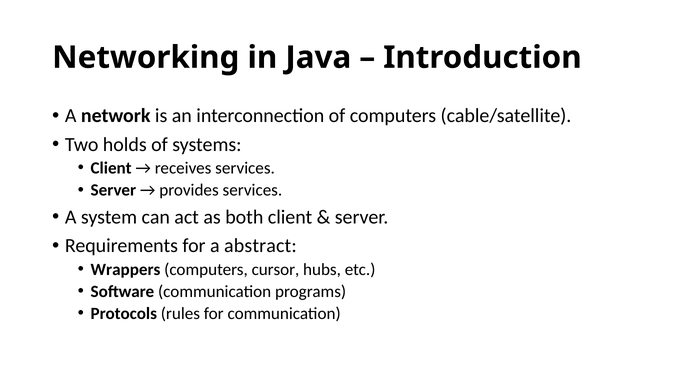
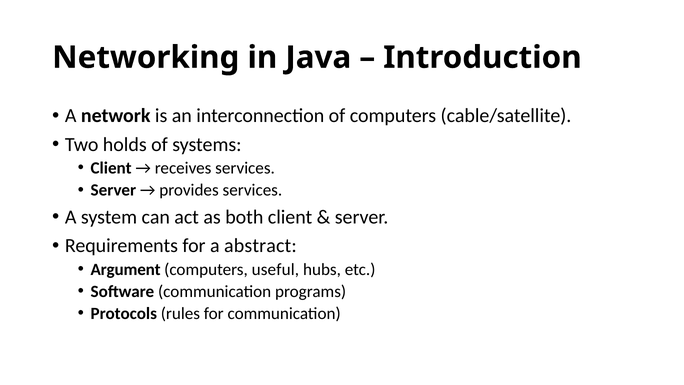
Wrappers: Wrappers -> Argument (126, 269)
cursor: cursor -> useful (275, 269)
